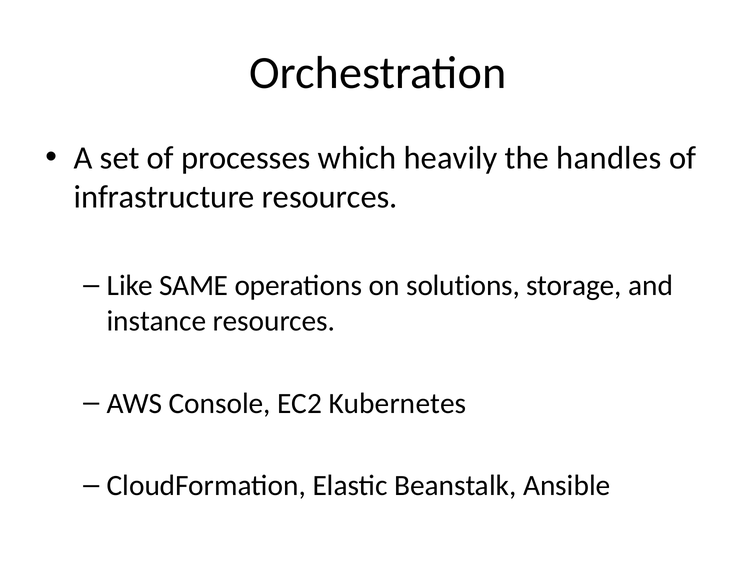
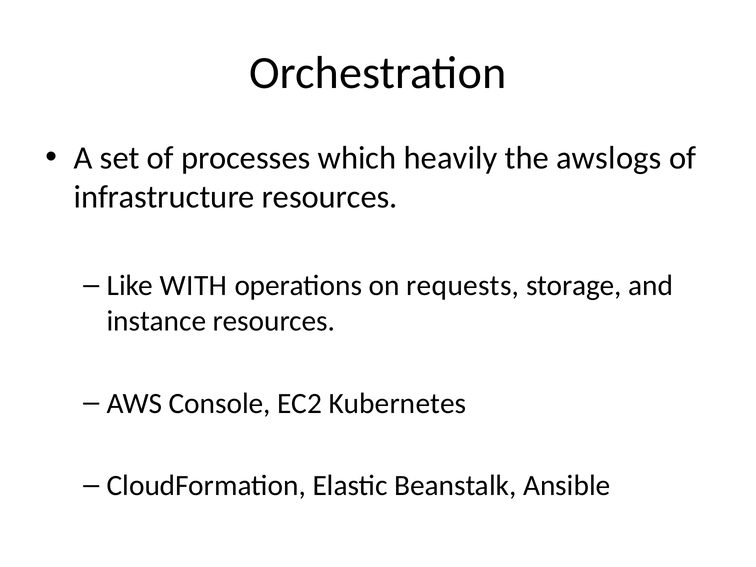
handles: handles -> awslogs (609, 158)
SAME: SAME -> WITH (194, 286)
solutions: solutions -> requests (463, 286)
